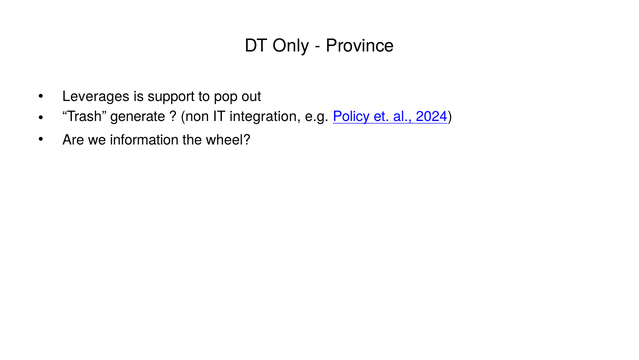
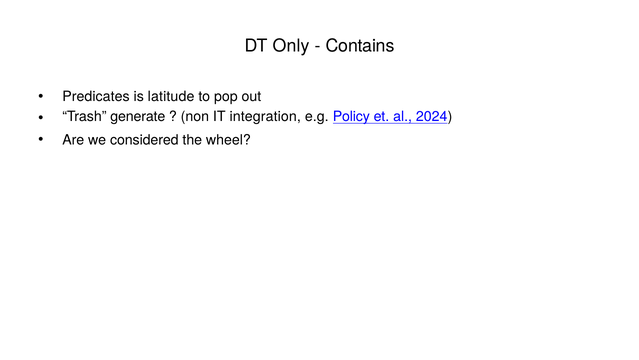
Province: Province -> Contains (360, 46)
Leverages: Leverages -> Predicates (96, 97)
support: support -> latitude (171, 97)
information: information -> considered (144, 140)
